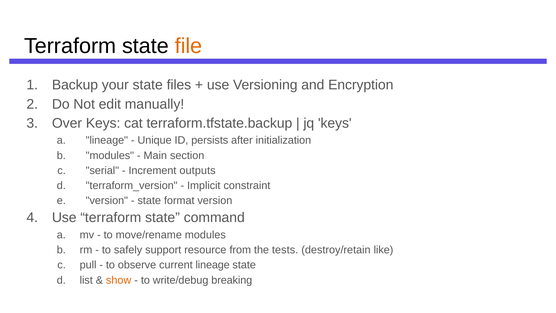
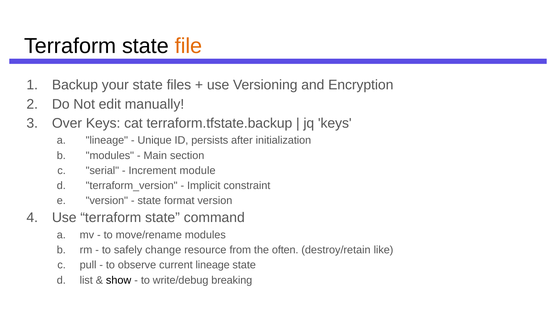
outputs: outputs -> module (198, 170)
support: support -> change (163, 250)
tests: tests -> often (285, 250)
show colour: orange -> black (119, 280)
